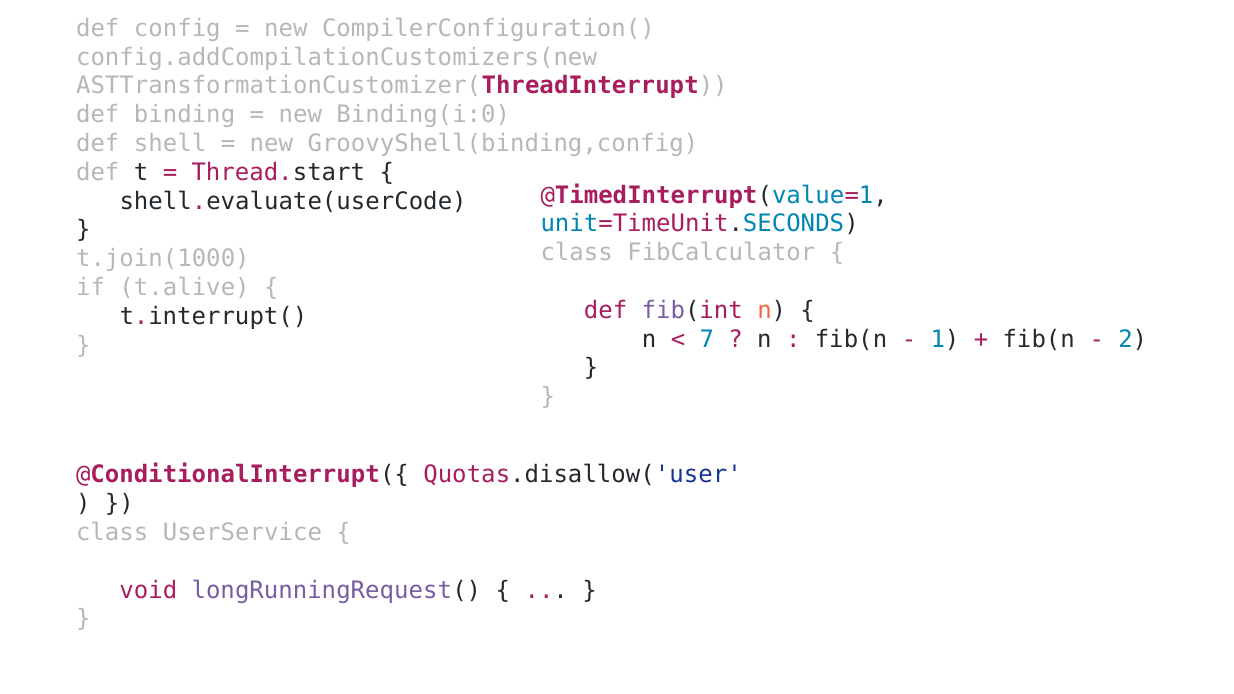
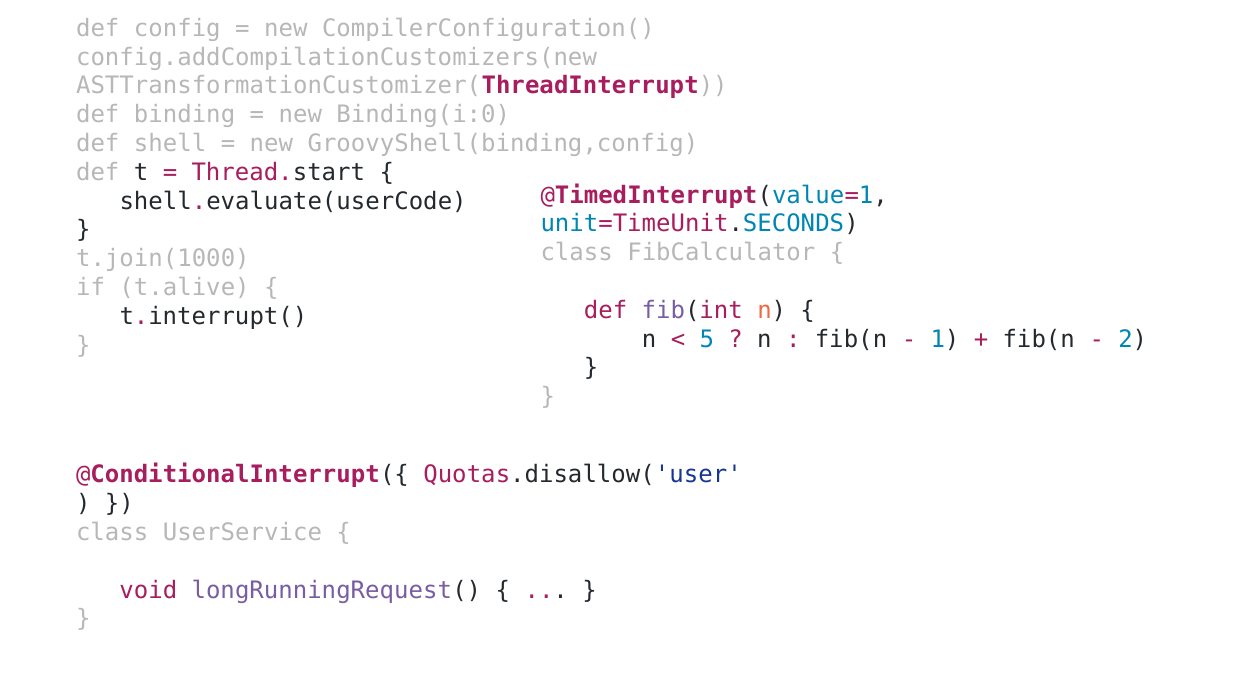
7: 7 -> 5 (707, 339)
